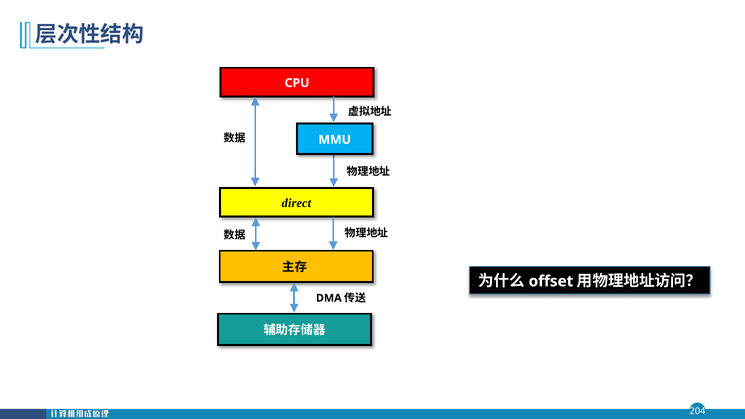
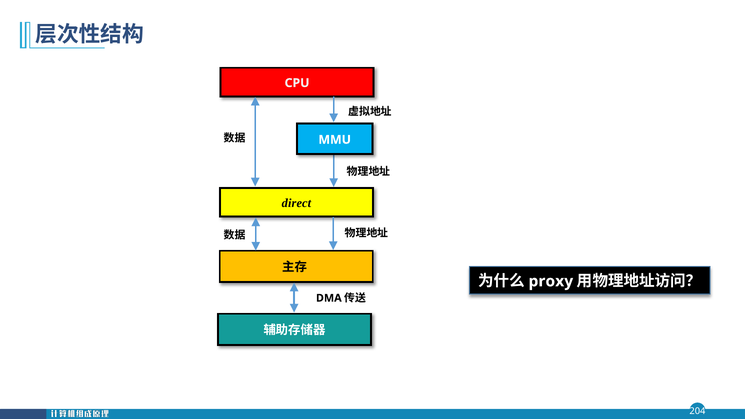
offset: offset -> proxy (551, 281)
